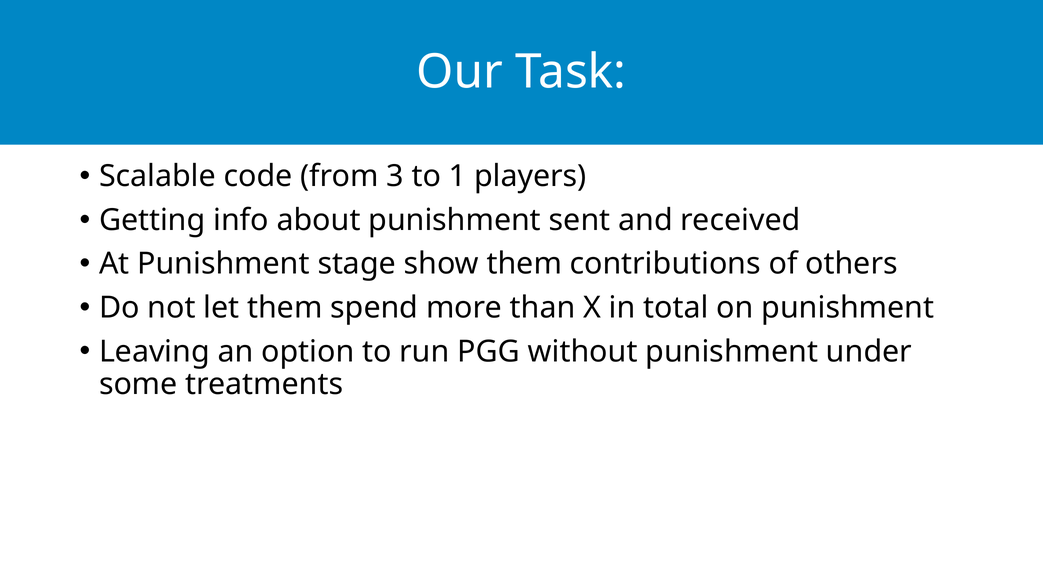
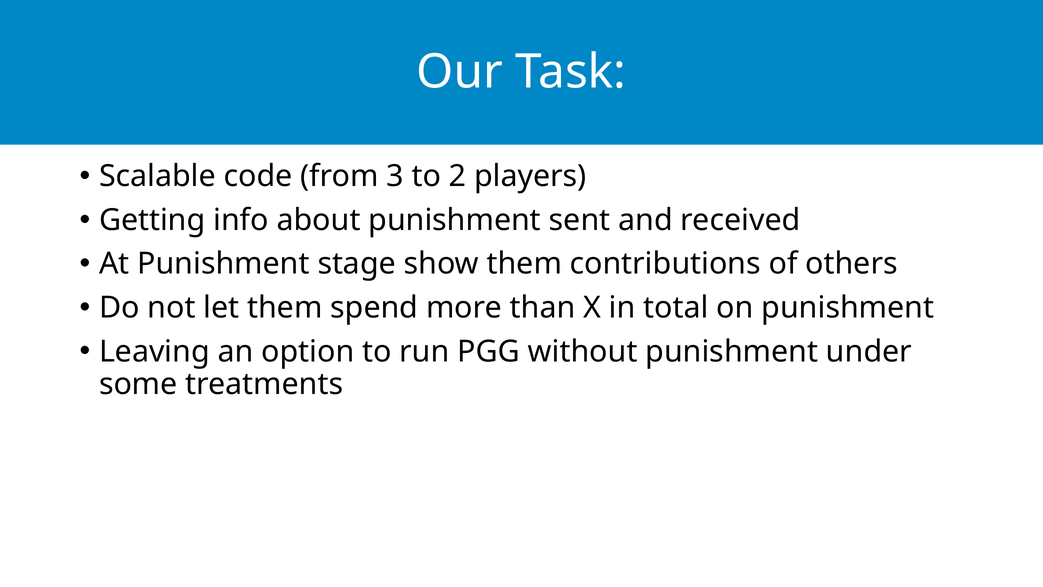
1: 1 -> 2 (458, 176)
